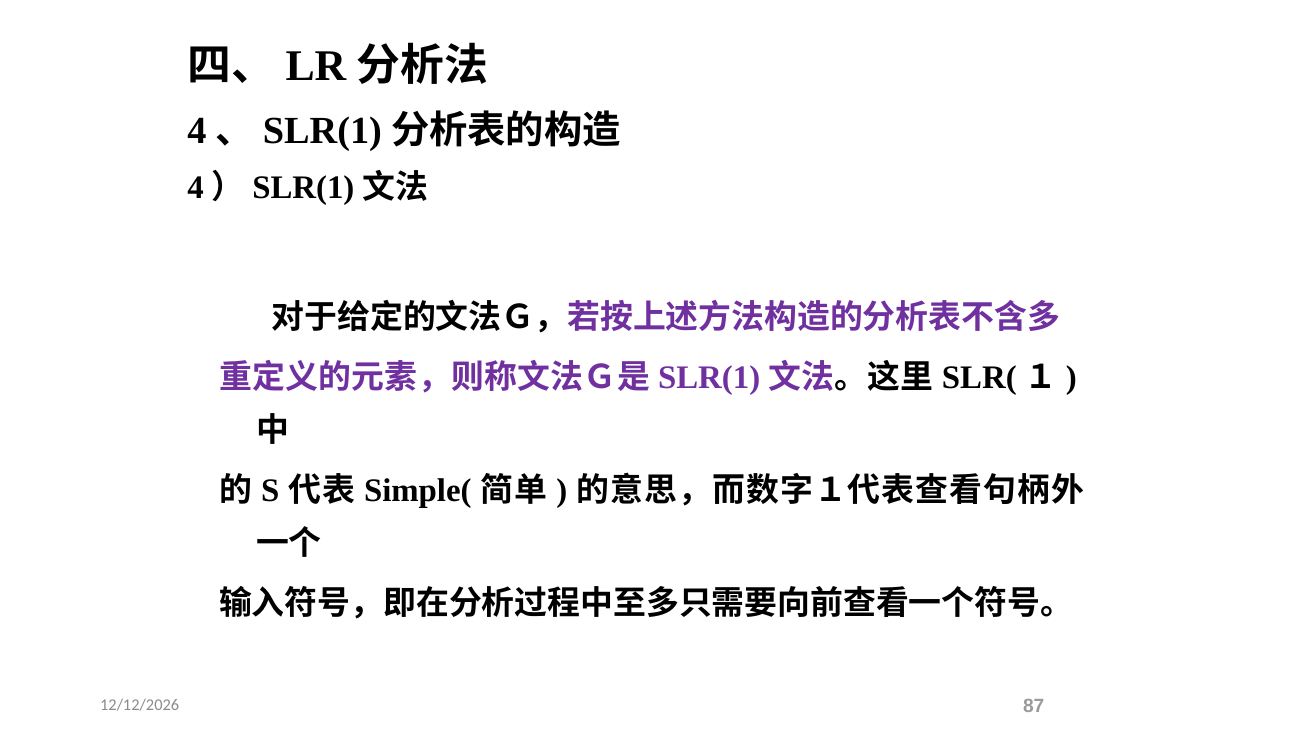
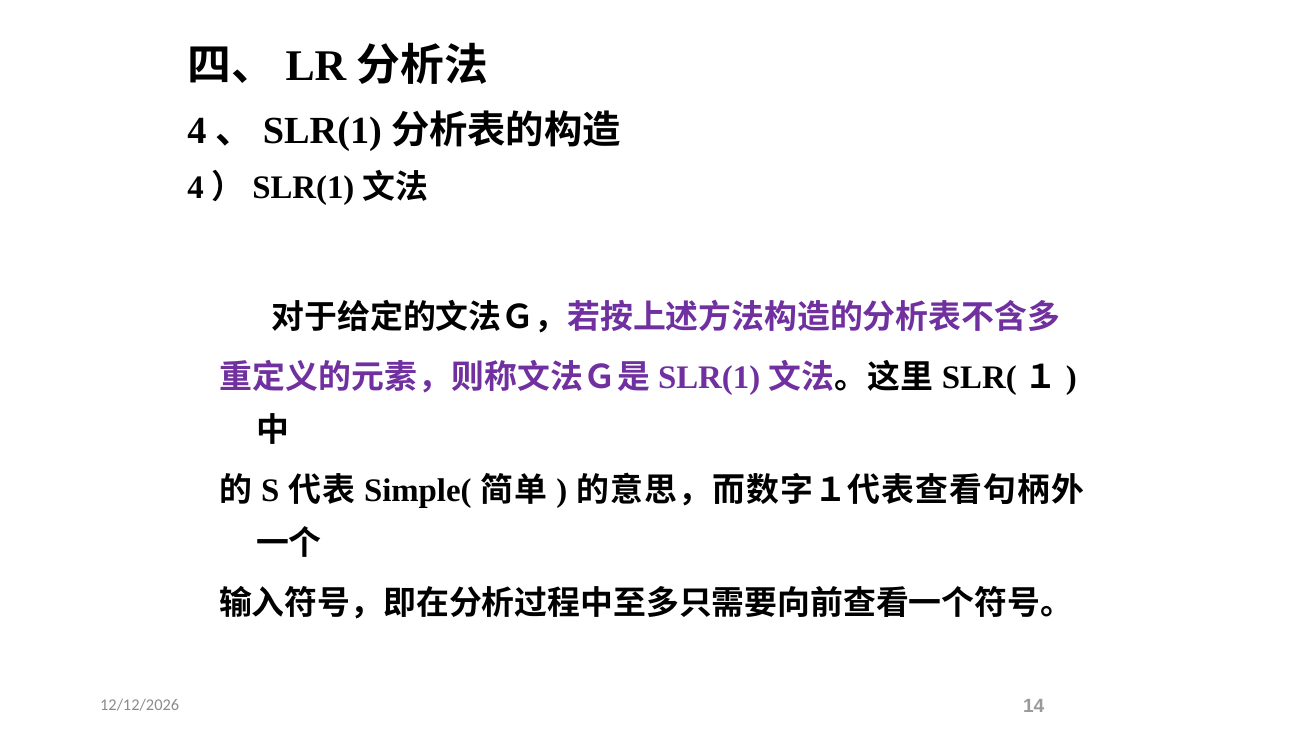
87: 87 -> 14 (1034, 706)
